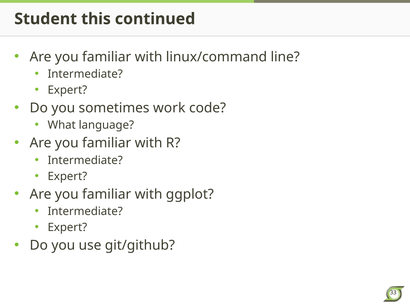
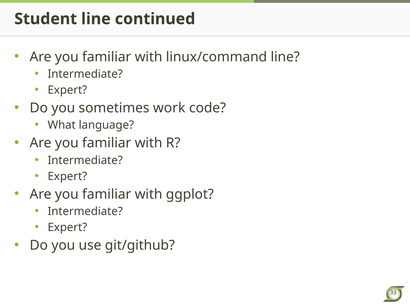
Student this: this -> line (96, 19)
